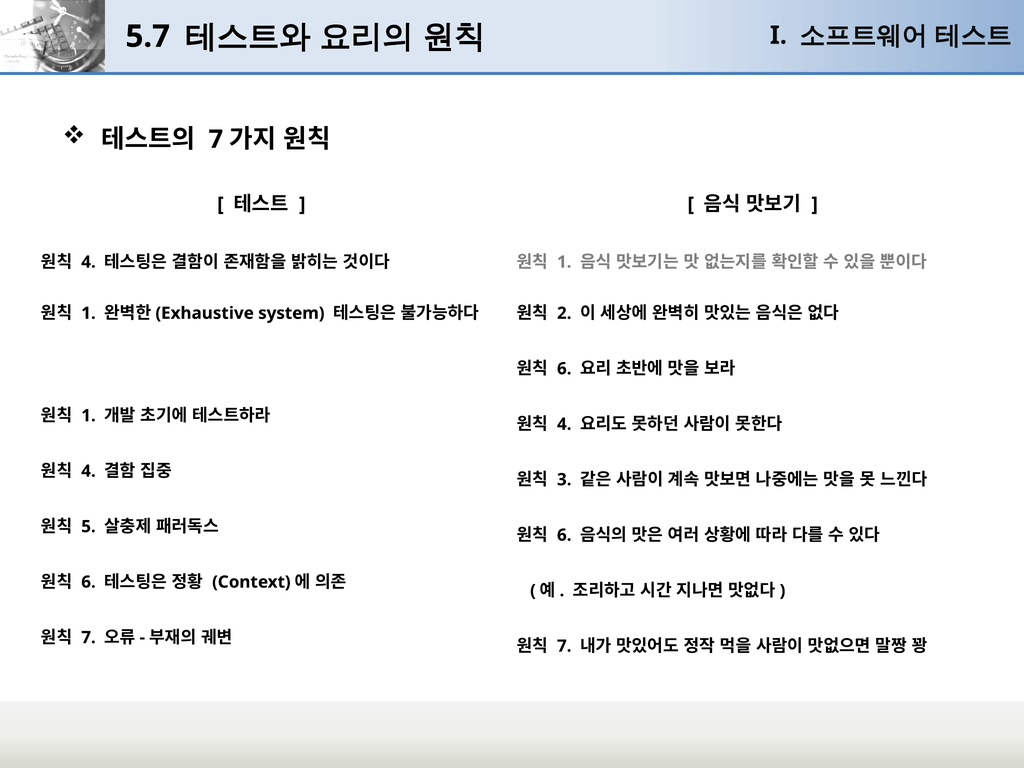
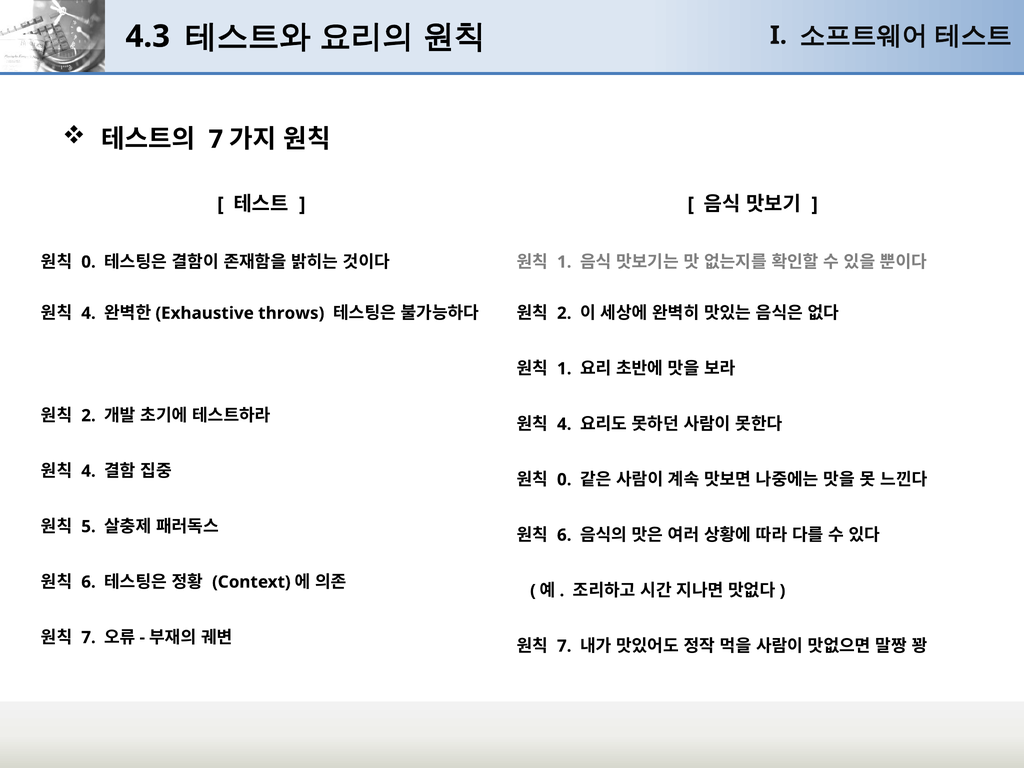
5.7: 5.7 -> 4.3 (148, 36)
4: 4 -> 0 (88, 262)
1: 1 -> 4 (88, 313)
system: system -> throws (291, 313)
6: 6 -> 1 (564, 369)
1: 1 -> 2 (88, 416)
3: 3 -> 0 (564, 480)
